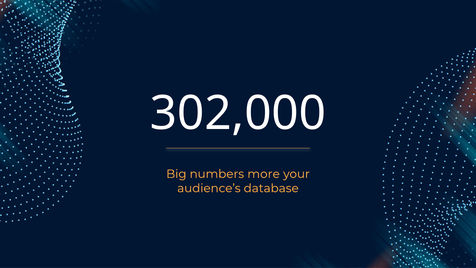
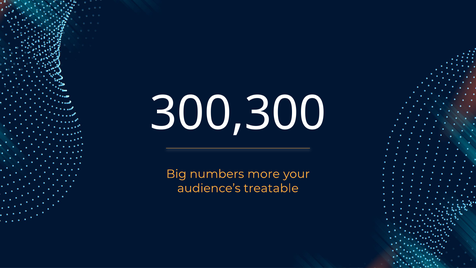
302,000: 302,000 -> 300,300 (238, 113)
database: database -> treatable (271, 188)
